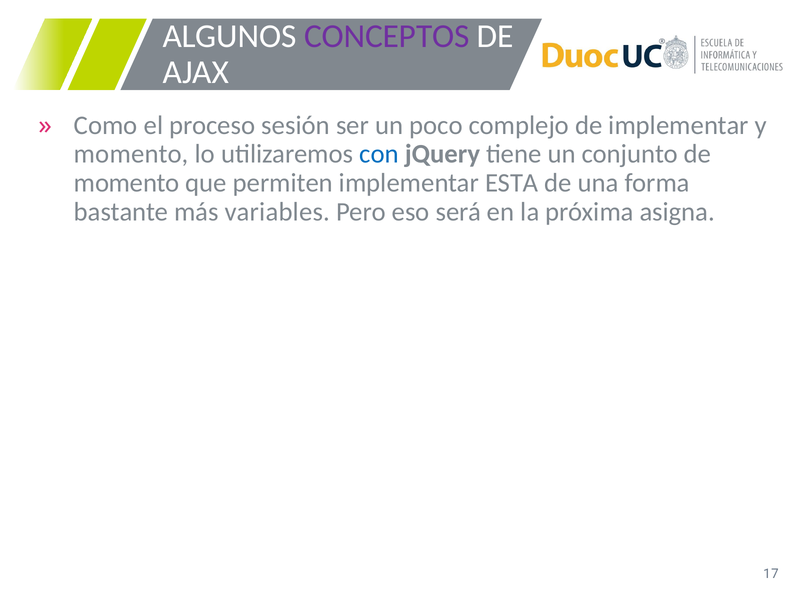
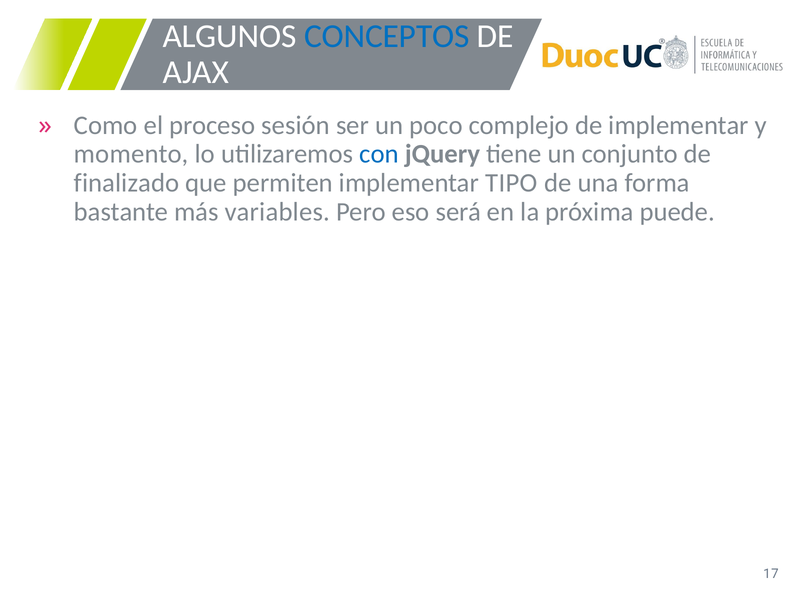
CONCEPTOS colour: purple -> blue (387, 36)
momento: momento -> finalizado (127, 183)
ESTA: ESTA -> TIPO (511, 183)
asigna: asigna -> puede (677, 212)
